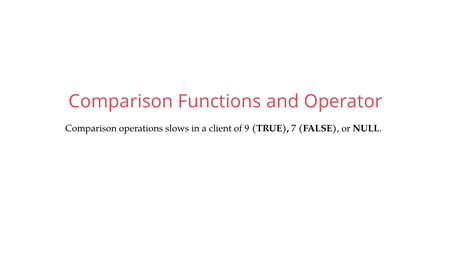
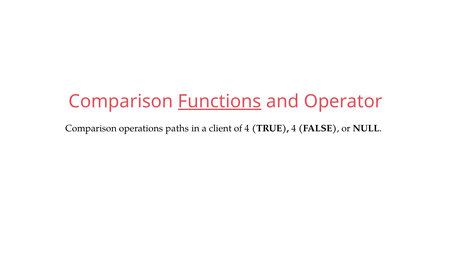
Functions underline: none -> present (220, 101)
slows: slows -> paths (177, 128)
of 9: 9 -> 4 (247, 128)
TRUE 7: 7 -> 4 (294, 128)
